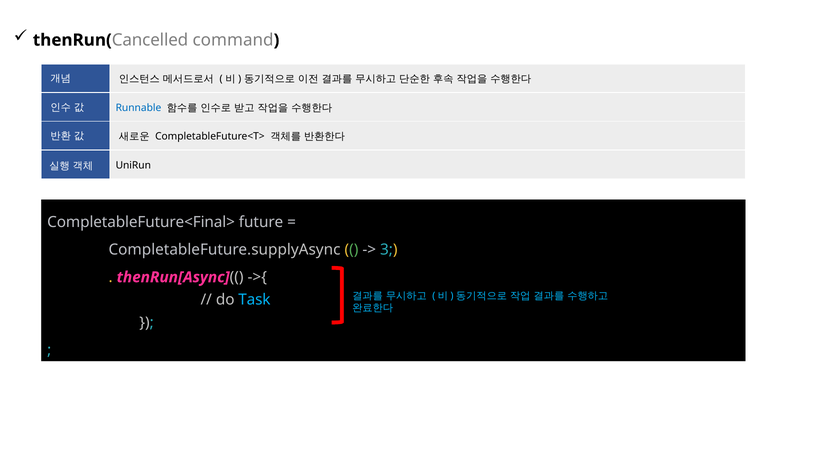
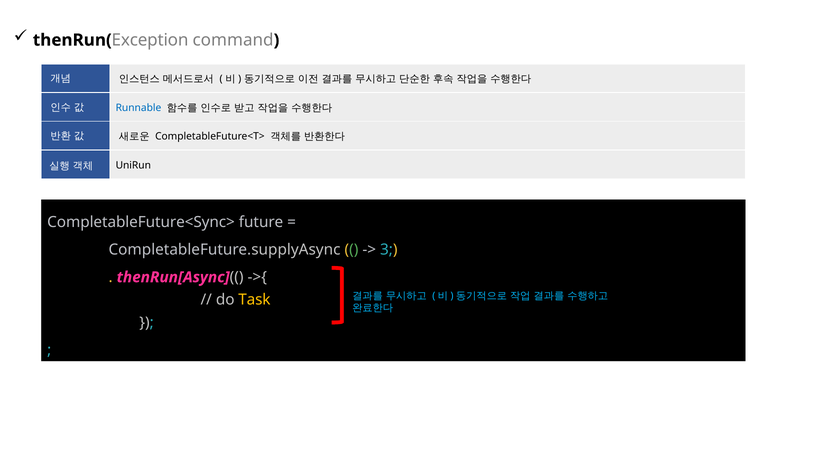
Cancelled: Cancelled -> Exception (150, 40)
CompletableFuture<Final>: CompletableFuture<Final> -> CompletableFuture<Sync> (141, 222)
Task colour: light blue -> yellow (254, 300)
